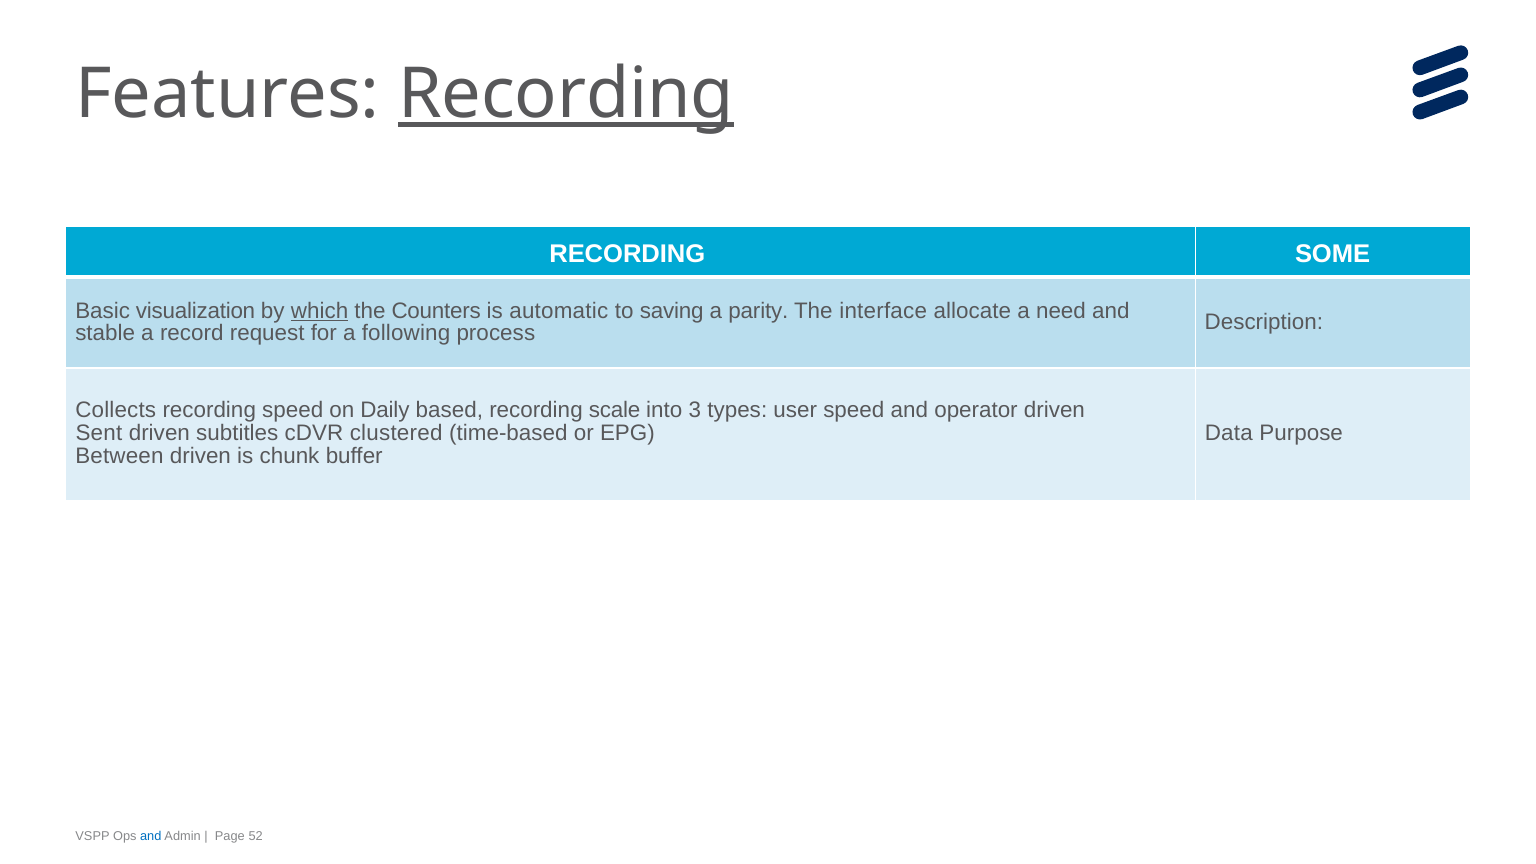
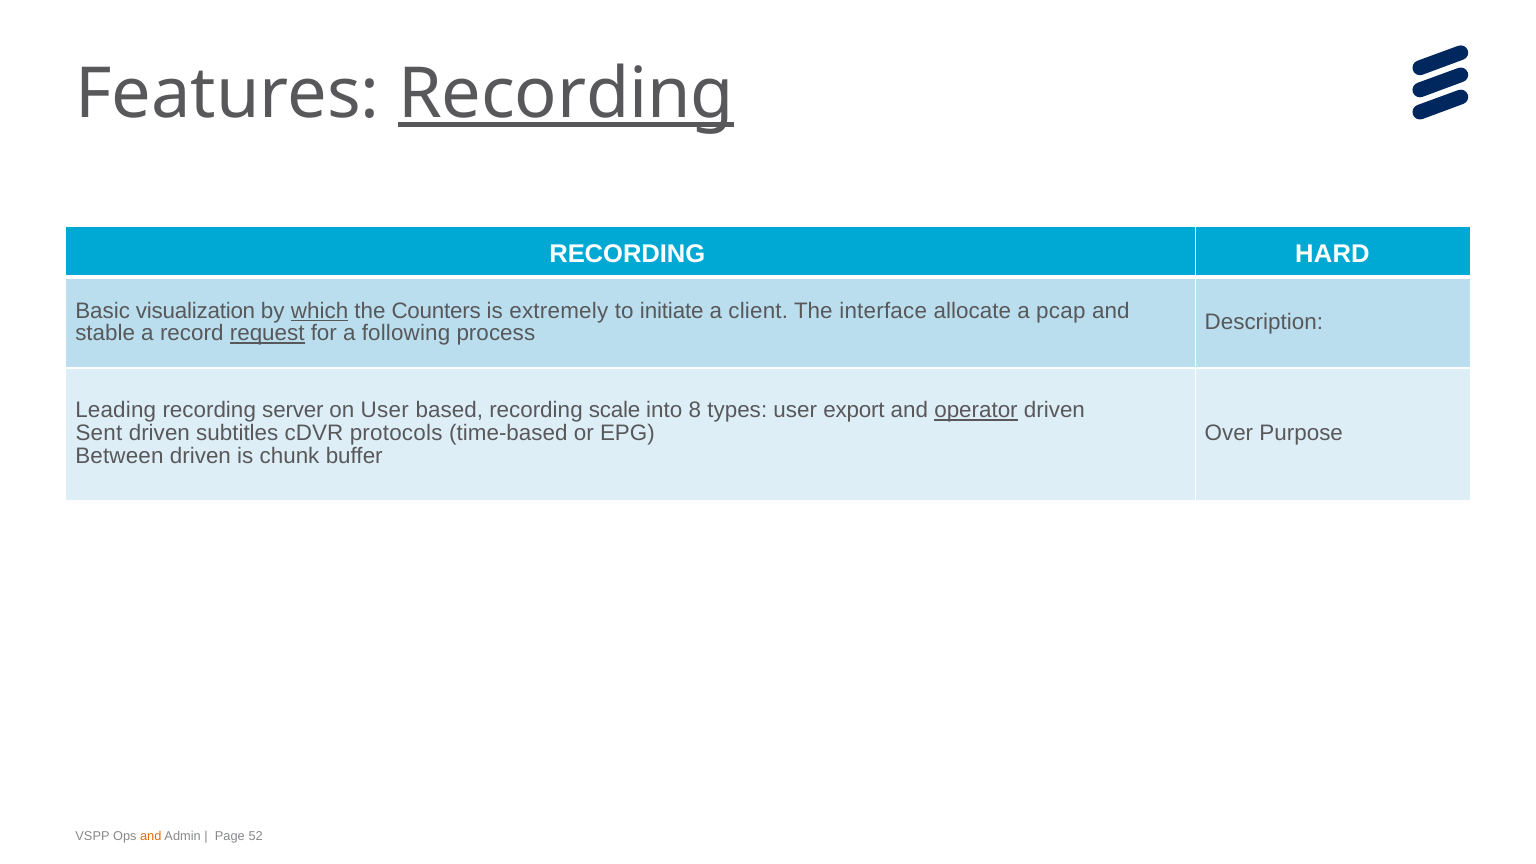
SOME: SOME -> HARD (1332, 254)
automatic: automatic -> extremely (559, 311)
saving: saving -> initiate (672, 311)
parity: parity -> client (758, 311)
need: need -> pcap (1061, 311)
request underline: none -> present (267, 333)
Collects: Collects -> Leading (116, 410)
recording speed: speed -> server (293, 410)
on Daily: Daily -> User (385, 410)
3: 3 -> 8 (695, 410)
user speed: speed -> export (854, 410)
operator underline: none -> present (976, 410)
clustered: clustered -> protocols (396, 433)
Data: Data -> Over (1229, 433)
and colour: blue -> orange (151, 836)
